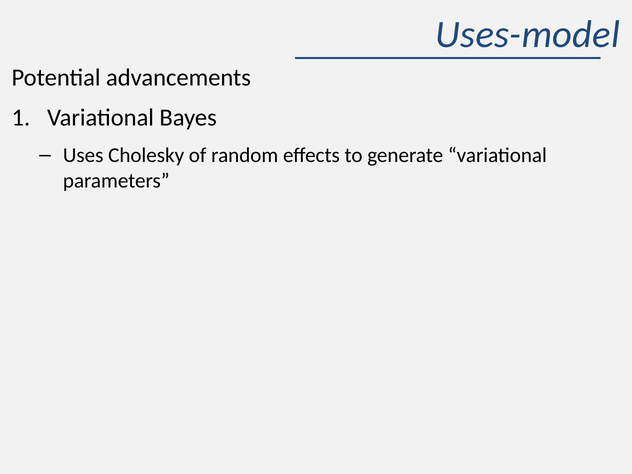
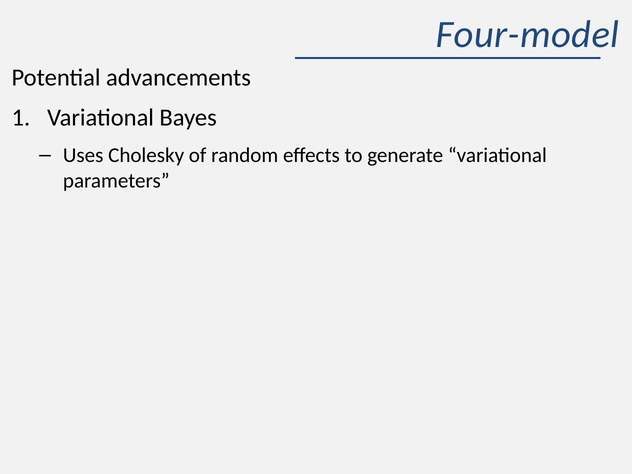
Uses-model: Uses-model -> Four-model (528, 34)
